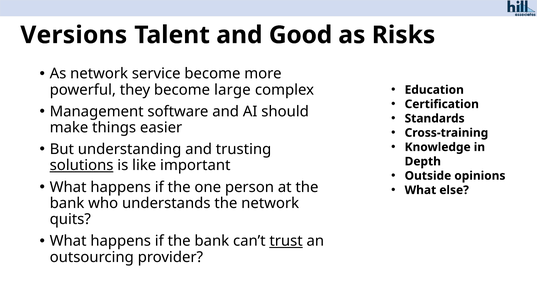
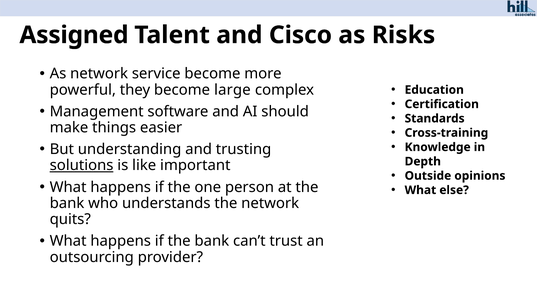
Versions: Versions -> Assigned (74, 35)
Good: Good -> Cisco (300, 35)
trust underline: present -> none (286, 241)
